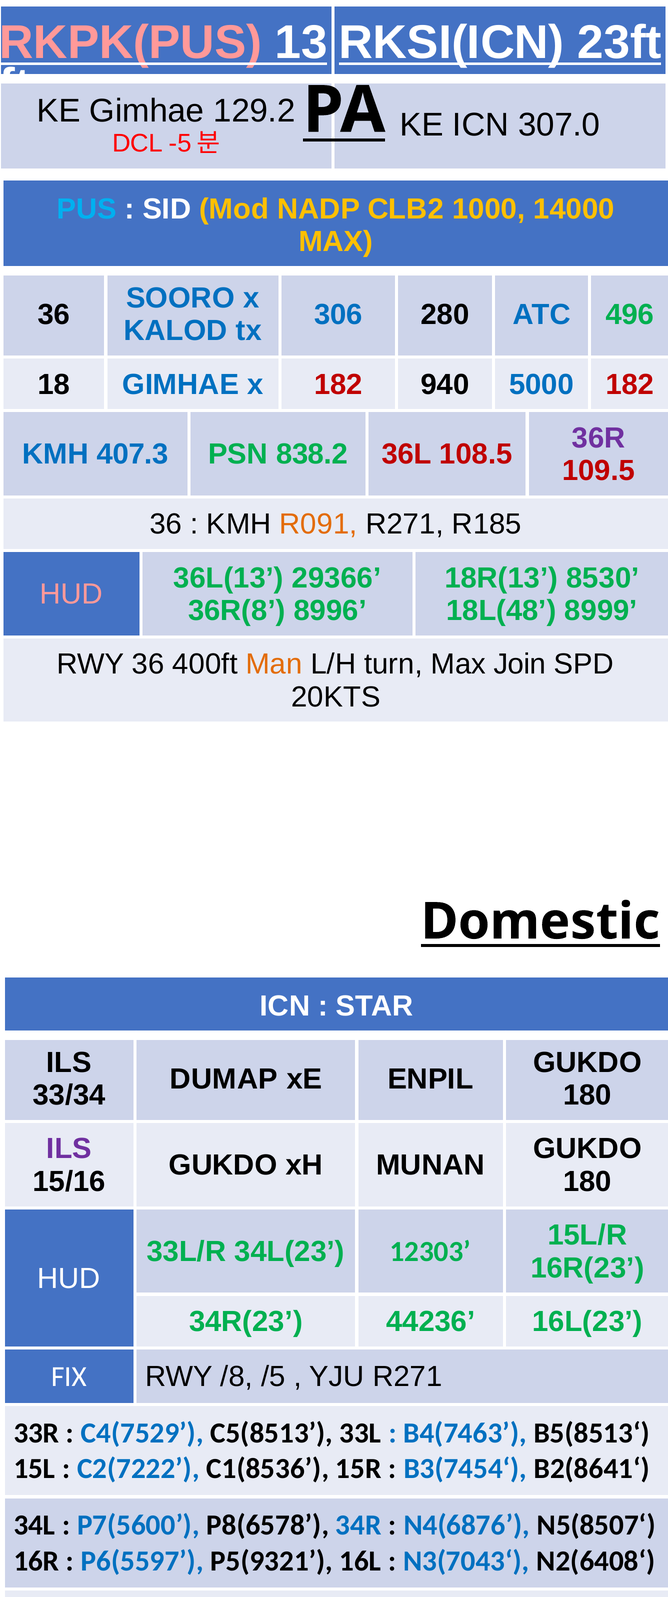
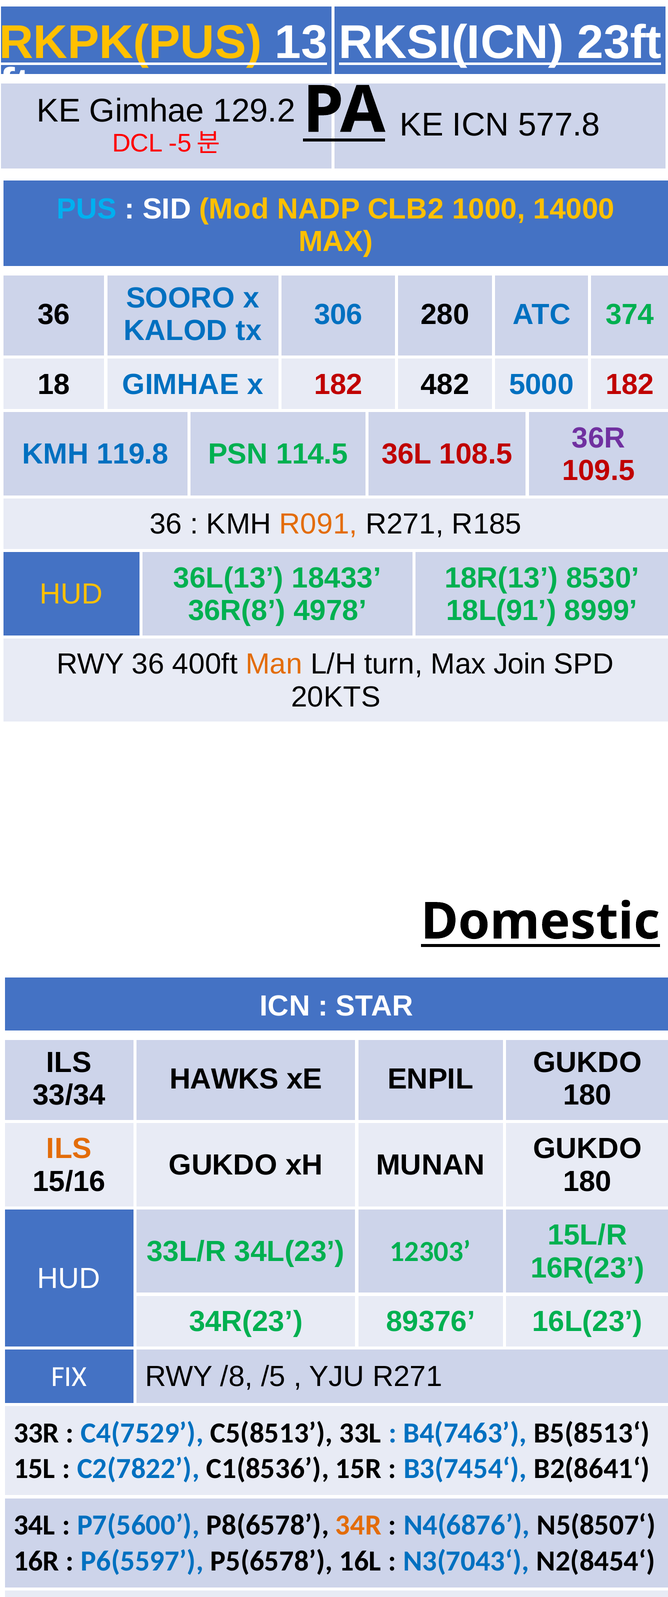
RKPK(PUS colour: pink -> yellow (131, 43)
307.0: 307.0 -> 577.8 (559, 125)
496: 496 -> 374 (630, 315)
940: 940 -> 482 (445, 385)
407.3: 407.3 -> 119.8 (133, 455)
838.2: 838.2 -> 114.5 (312, 455)
29366: 29366 -> 18433 (337, 578)
HUD colour: pink -> yellow (71, 595)
8996: 8996 -> 4978 (330, 611)
18L(48: 18L(48 -> 18L(91 (501, 611)
DUMAP: DUMAP -> HAWKS (224, 1080)
ILS colour: purple -> orange (69, 1150)
44236: 44236 -> 89376 (431, 1323)
C2(7222: C2(7222 -> C2(7822 (138, 1470)
34R colour: blue -> orange (358, 1527)
P5(9321: P5(9321 -> P5(6578 (272, 1562)
N2(6408‘: N2(6408‘ -> N2(8454‘ (596, 1562)
